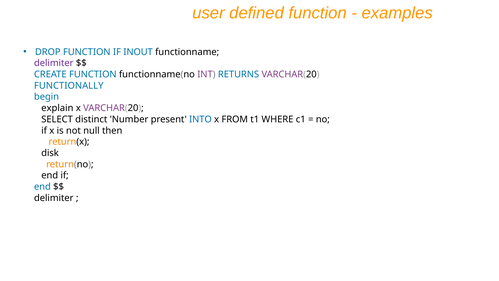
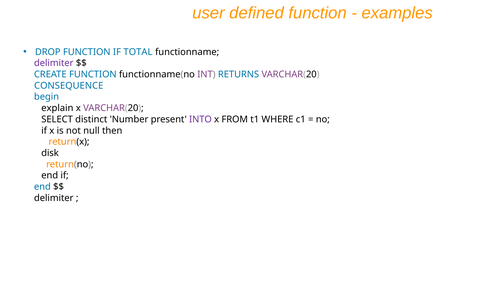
INOUT: INOUT -> TOTAL (138, 52)
FUNCTIONALLY: FUNCTIONALLY -> CONSEQUENCE (69, 86)
INTO colour: blue -> purple (200, 119)
